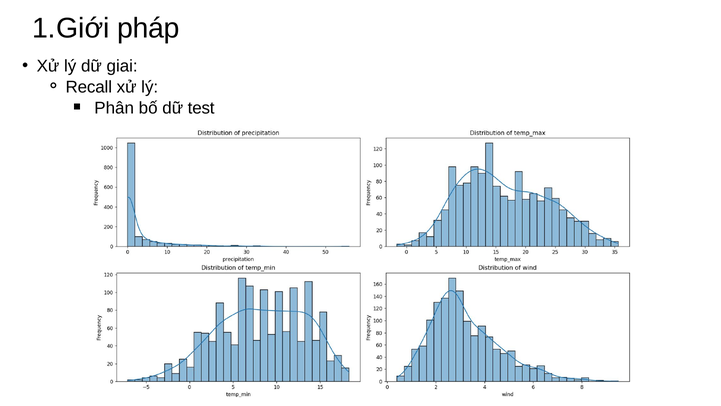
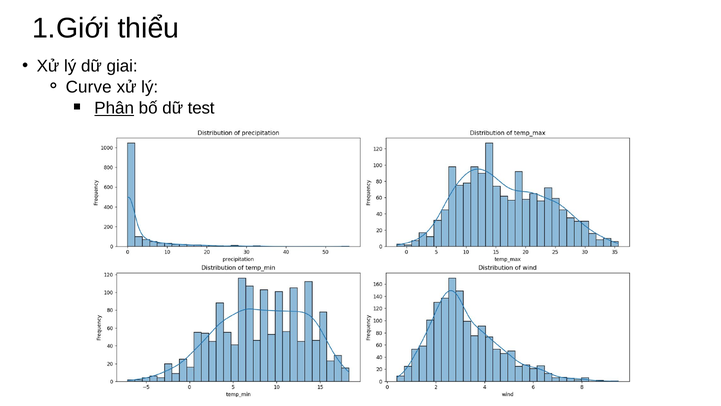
pháp: pháp -> thiểu (148, 29)
Recall: Recall -> Curve (89, 87)
Phân underline: none -> present (114, 108)
